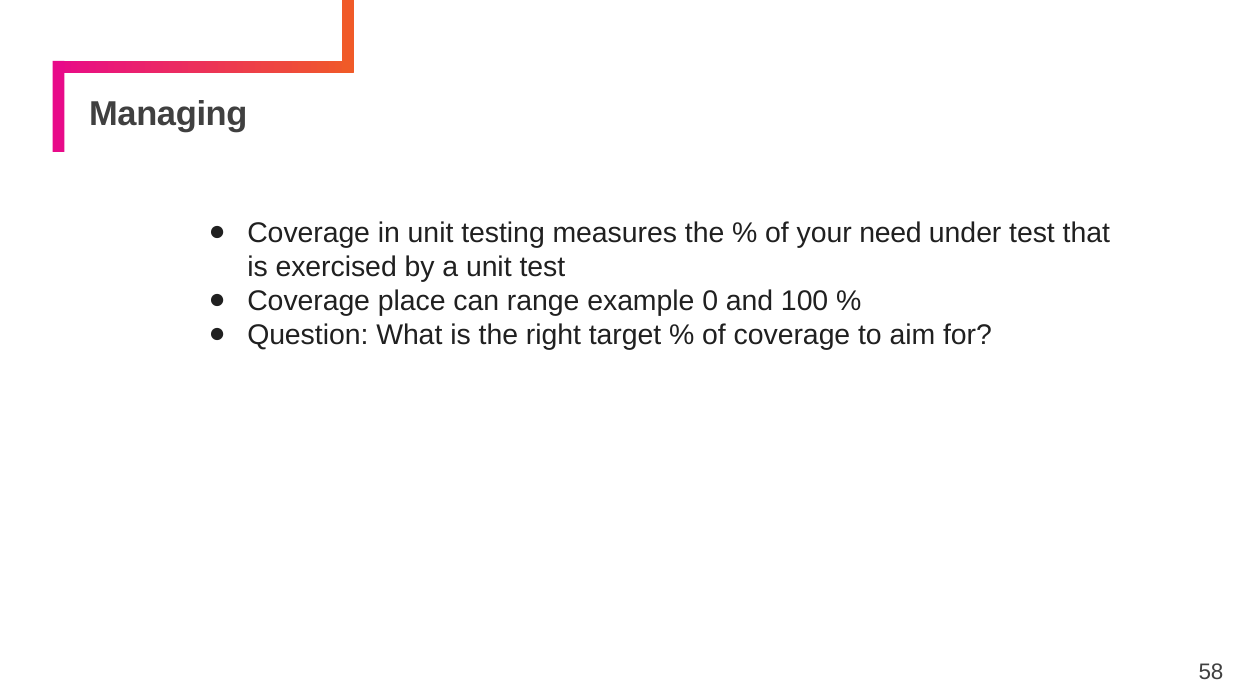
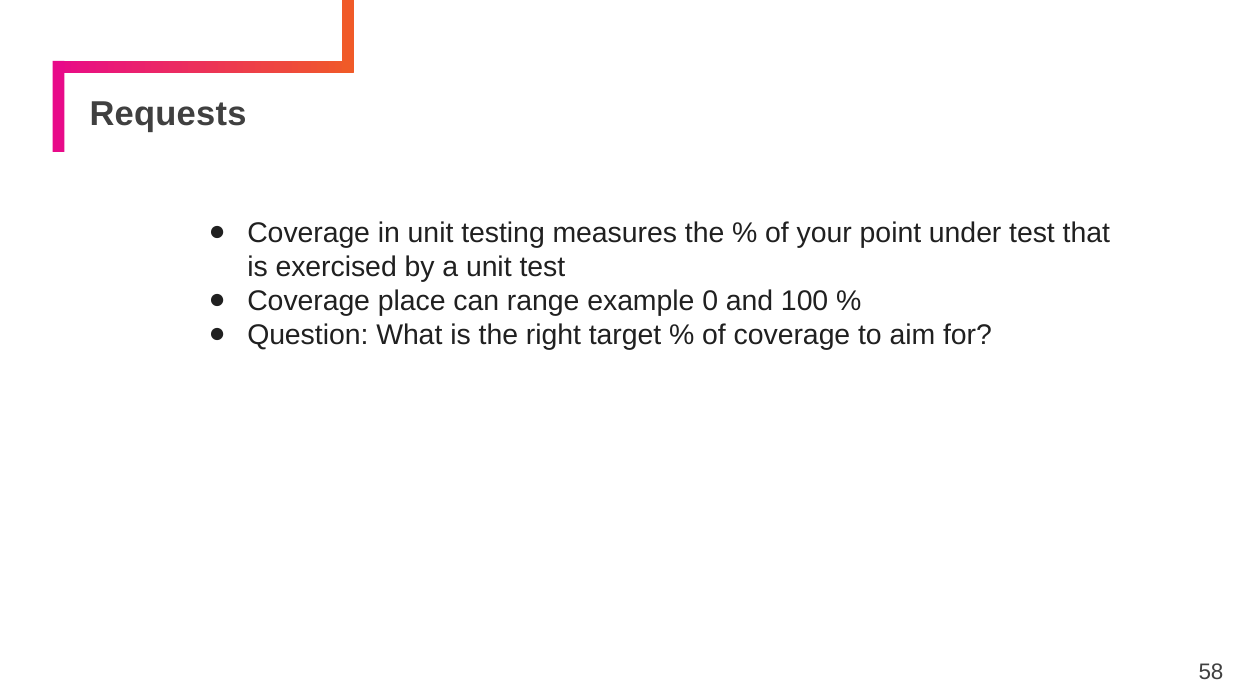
Managing: Managing -> Requests (168, 115)
need: need -> point (890, 233)
